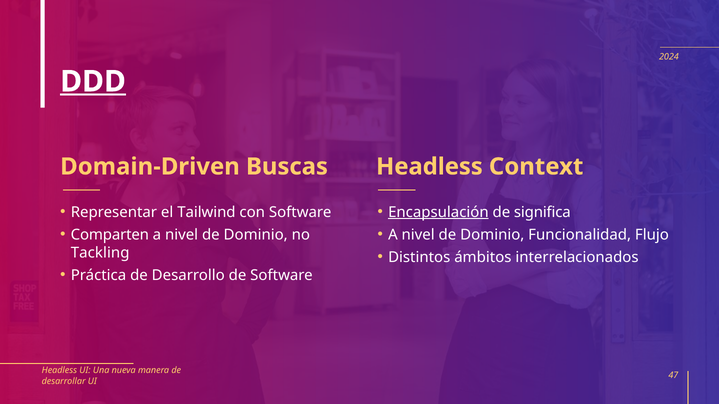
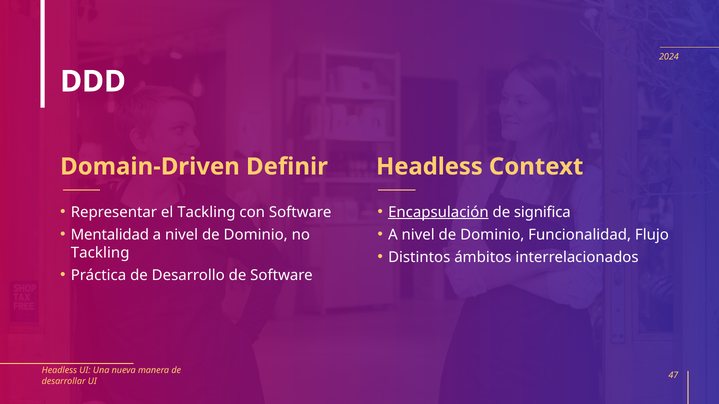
DDD underline: present -> none (93, 82)
Buscas: Buscas -> Definir (287, 167)
el Tailwind: Tailwind -> Tackling (206, 212)
Comparten: Comparten -> Mentalidad (110, 235)
